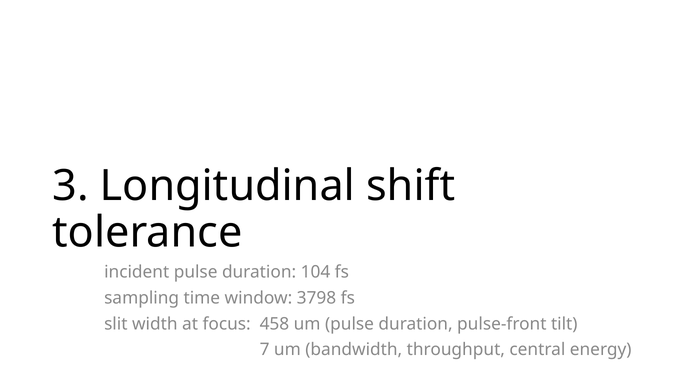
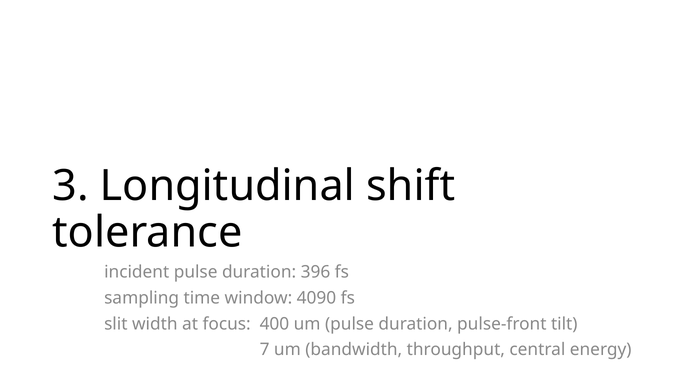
104: 104 -> 396 (315, 272)
3798: 3798 -> 4090 (316, 298)
458: 458 -> 400 (274, 324)
